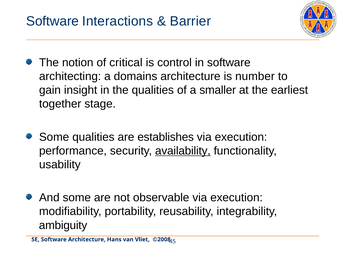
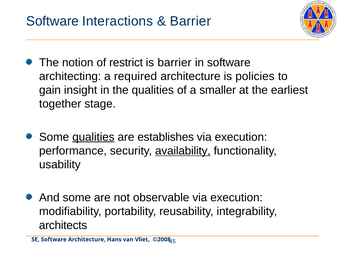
critical: critical -> restrict (126, 62)
is control: control -> barrier (174, 62)
domains: domains -> required (135, 76)
number: number -> policies (255, 76)
qualities underline: none -> present (93, 137)
ambiguity: ambiguity -> architects (63, 225)
